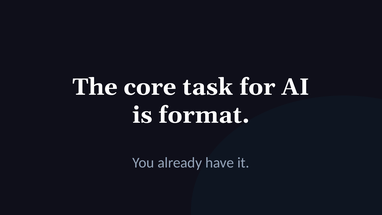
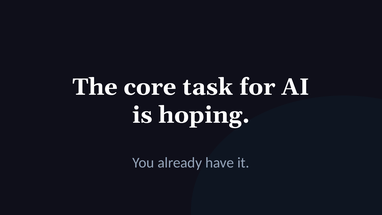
format: format -> hoping (204, 115)
